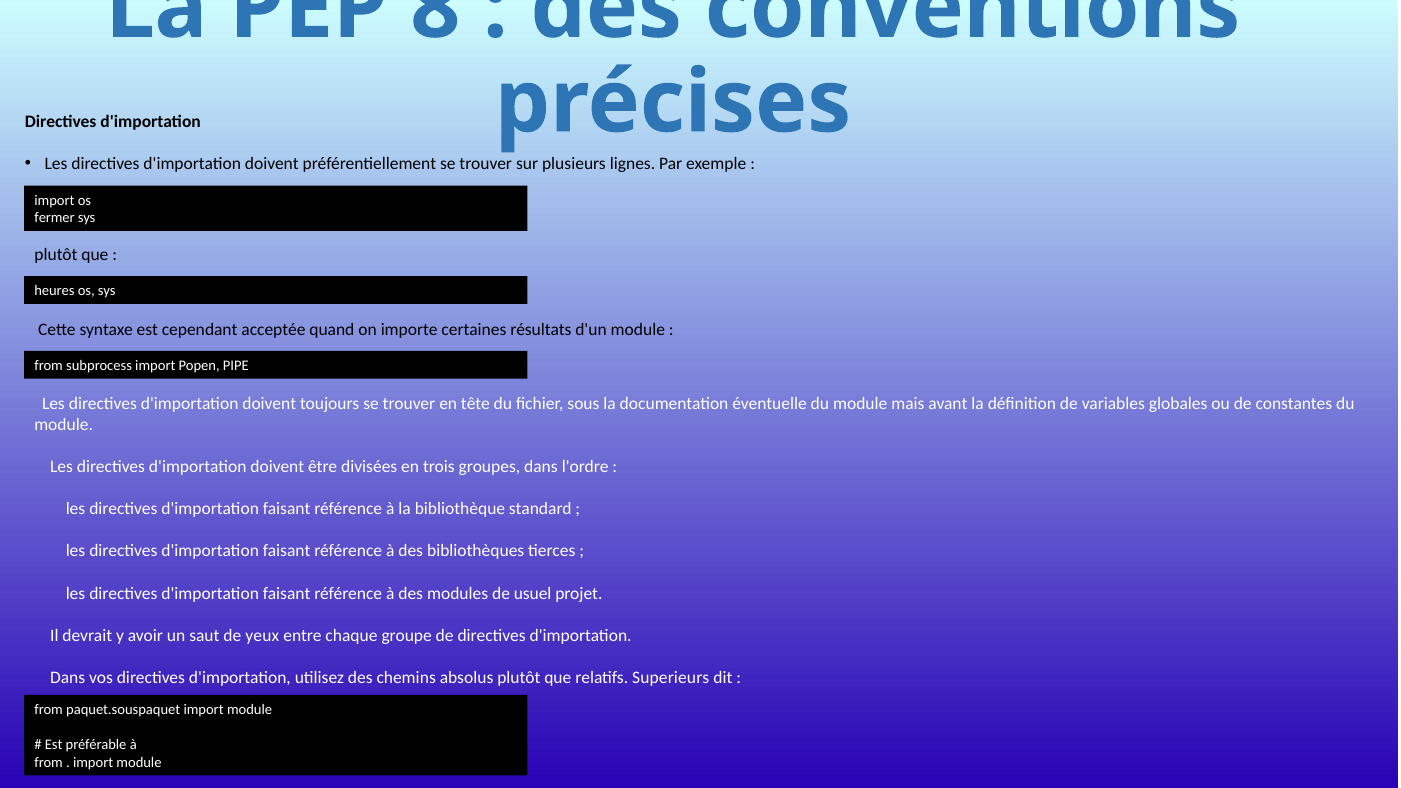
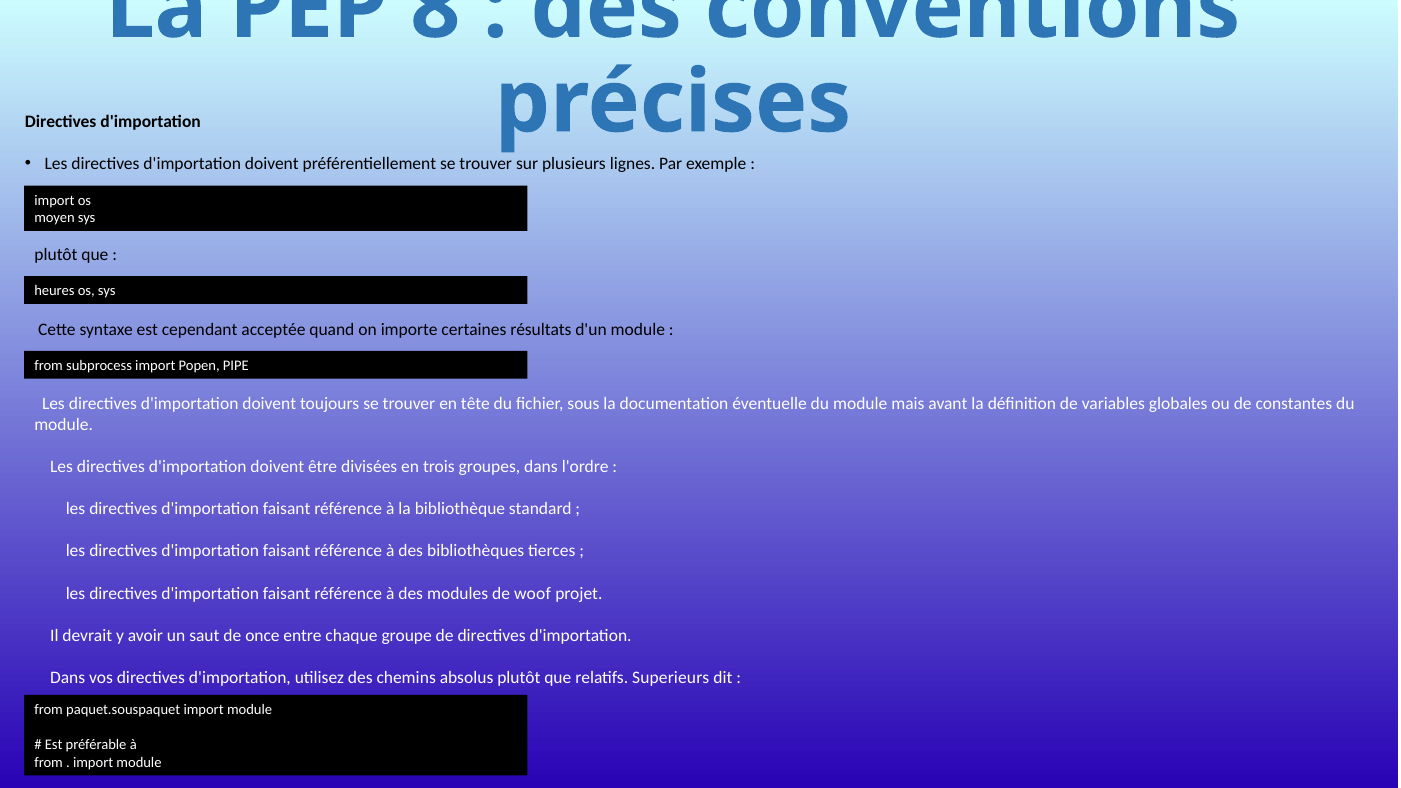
fermer: fermer -> moyen (55, 218)
usuel: usuel -> woof (532, 593)
yeux: yeux -> once (262, 635)
